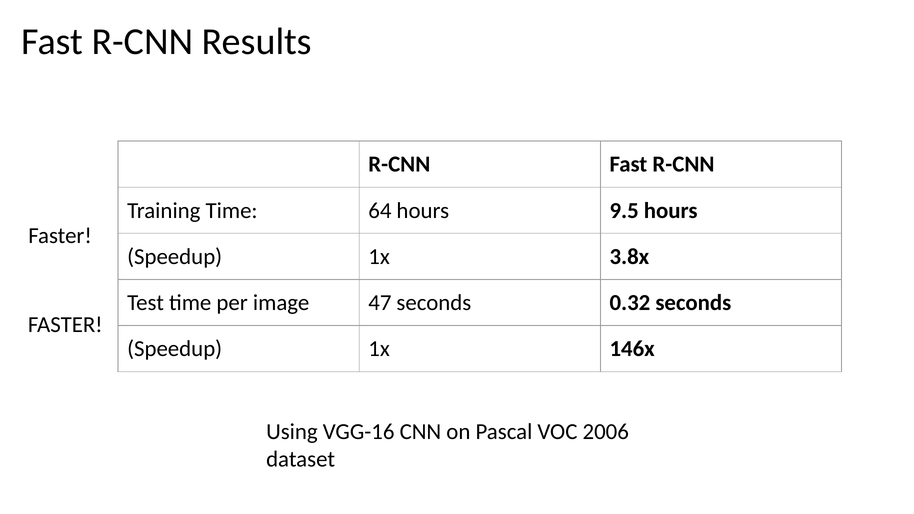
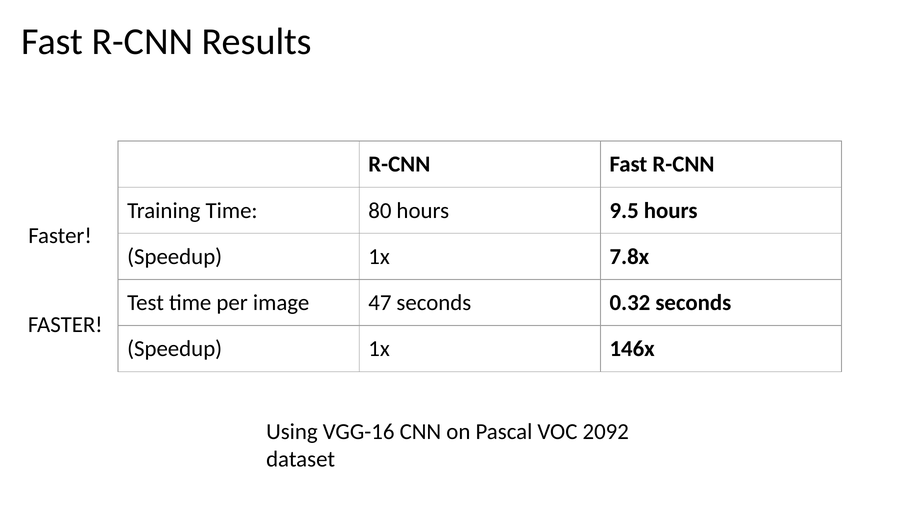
64: 64 -> 80 (380, 211)
3.8x: 3.8x -> 7.8x (629, 257)
2006: 2006 -> 2092 (606, 432)
